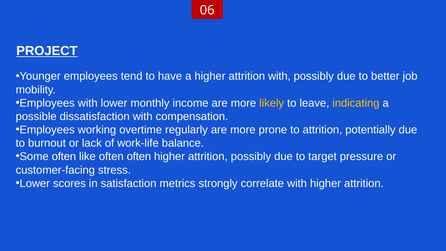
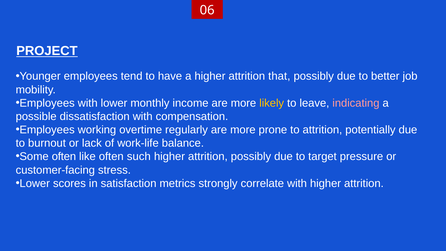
attrition with: with -> that (279, 76)
indicating colour: yellow -> pink (356, 103)
often often: often -> such (139, 157)
